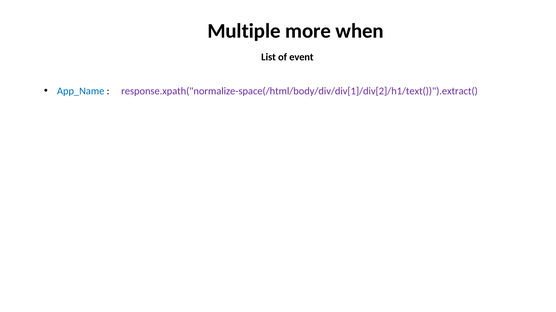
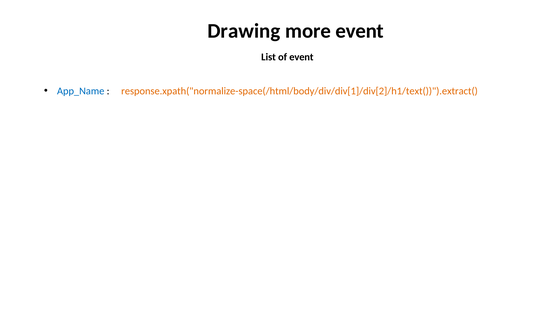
Multiple: Multiple -> Drawing (244, 31)
more when: when -> event (360, 31)
response.xpath("normalize-space(/html/body/div/div[1]/div[2]/h1/text())").extract( colour: purple -> orange (300, 91)
